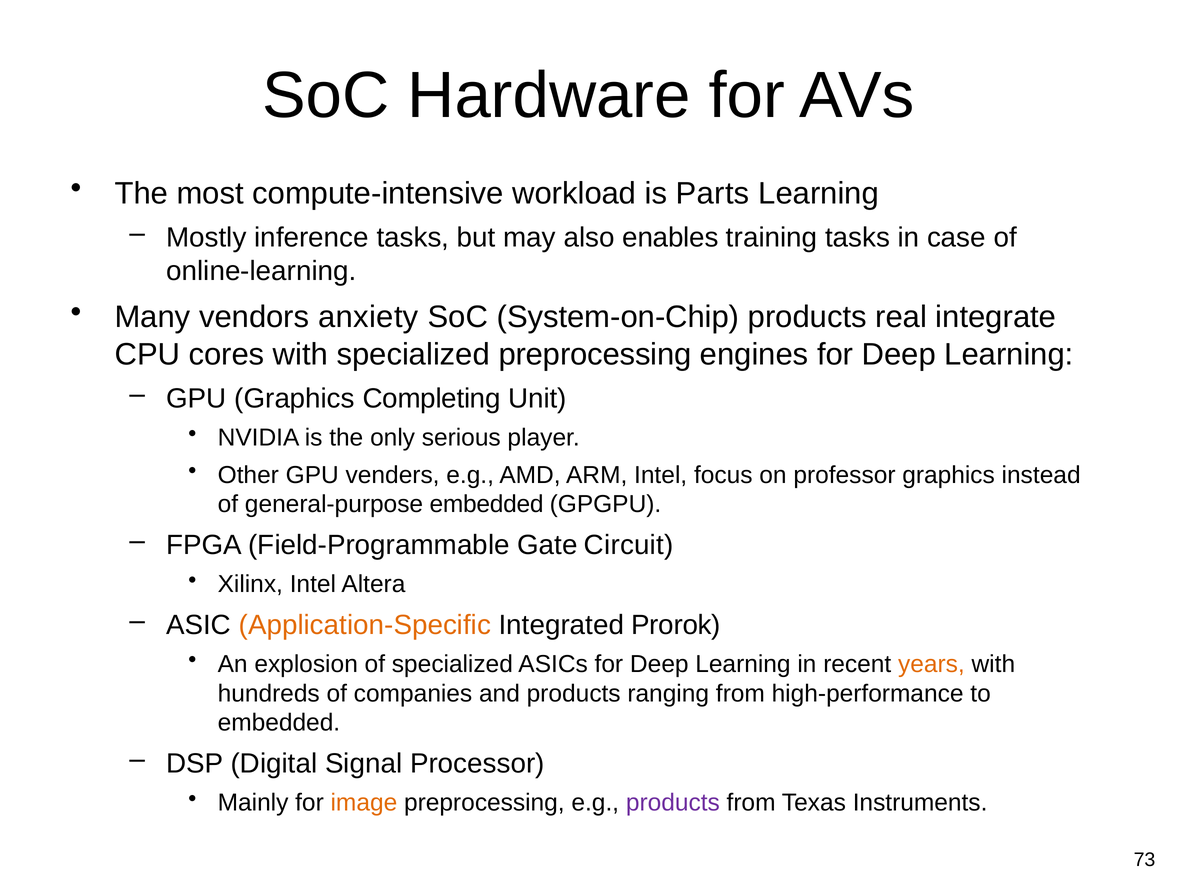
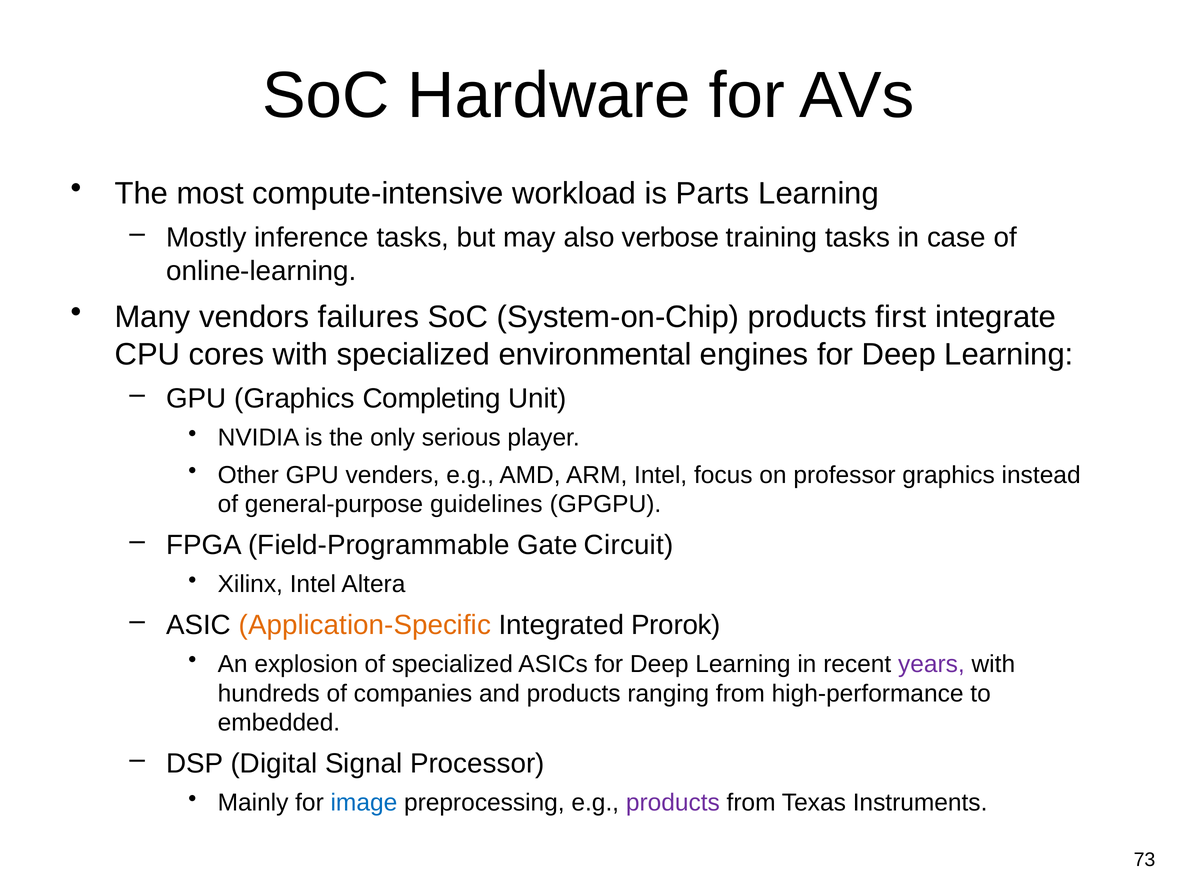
enables: enables -> verbose (671, 238)
anxiety: anxiety -> failures (368, 317)
real: real -> first (901, 317)
specialized preprocessing: preprocessing -> environmental (595, 354)
general-purpose embedded: embedded -> guidelines (486, 504)
years colour: orange -> purple (931, 664)
image colour: orange -> blue (364, 802)
